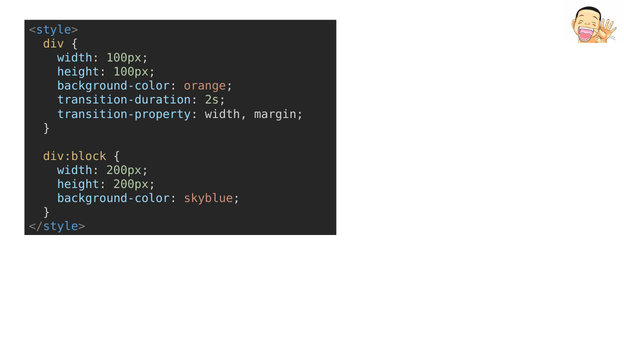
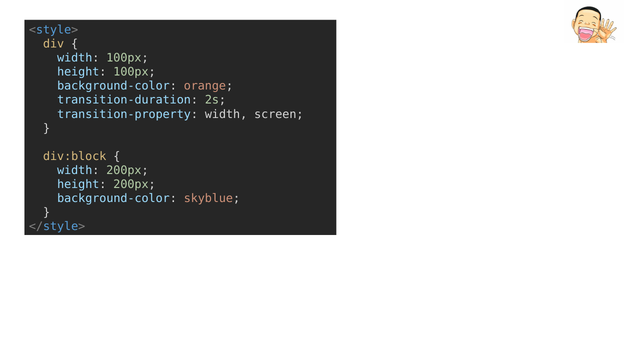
margin: margin -> screen (279, 114)
